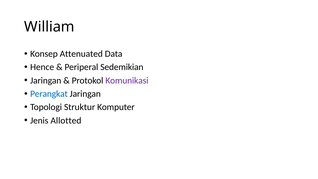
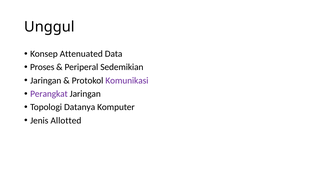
William: William -> Unggul (49, 27)
Hence: Hence -> Proses (42, 67)
Perangkat colour: blue -> purple (49, 94)
Struktur: Struktur -> Datanya (80, 107)
